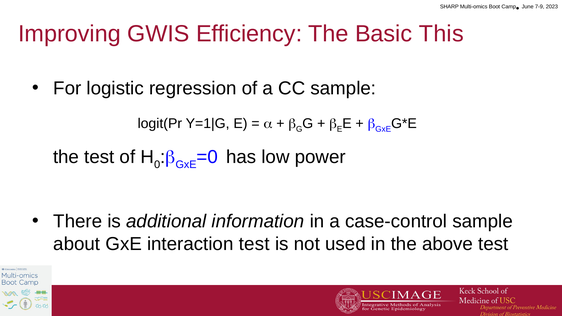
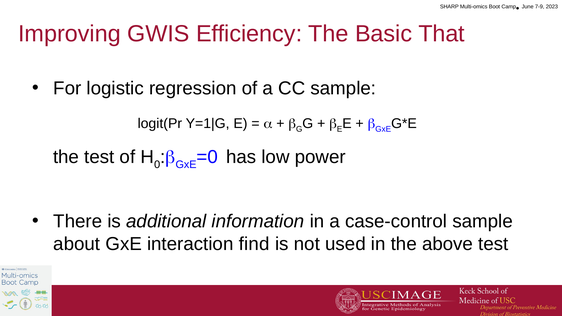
This: This -> That (442, 34)
interaction test: test -> find (254, 244)
